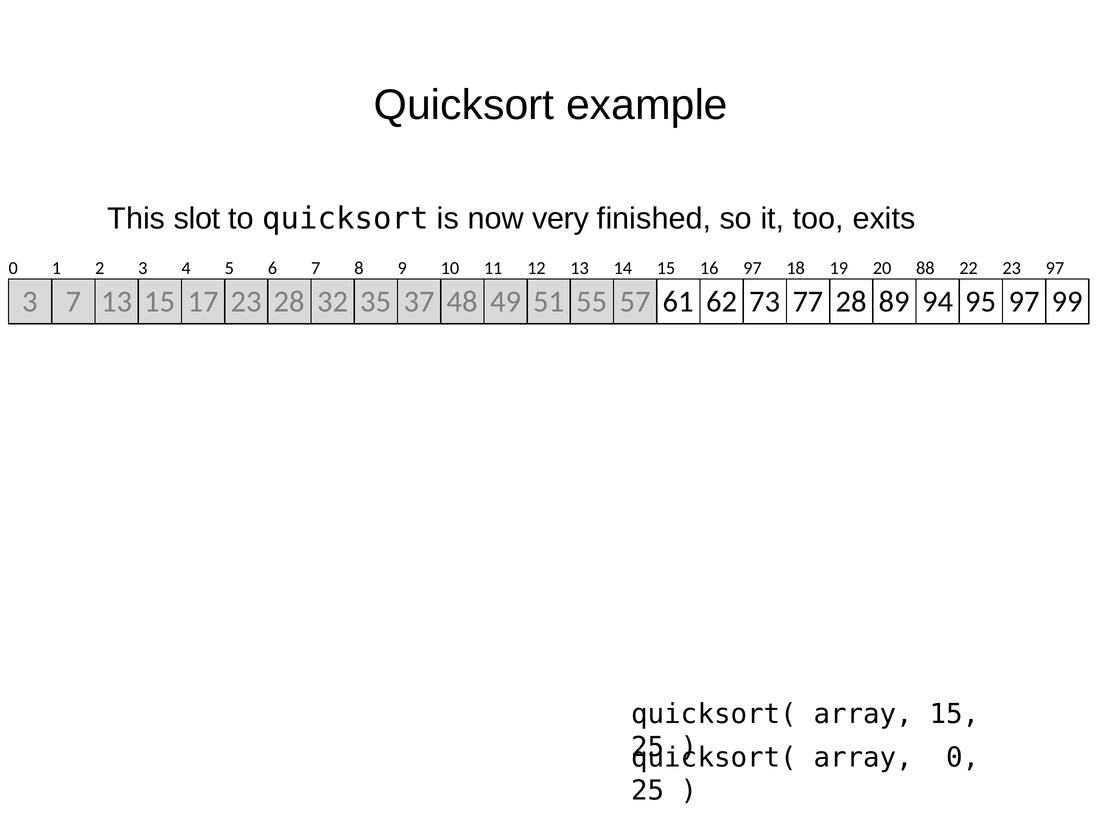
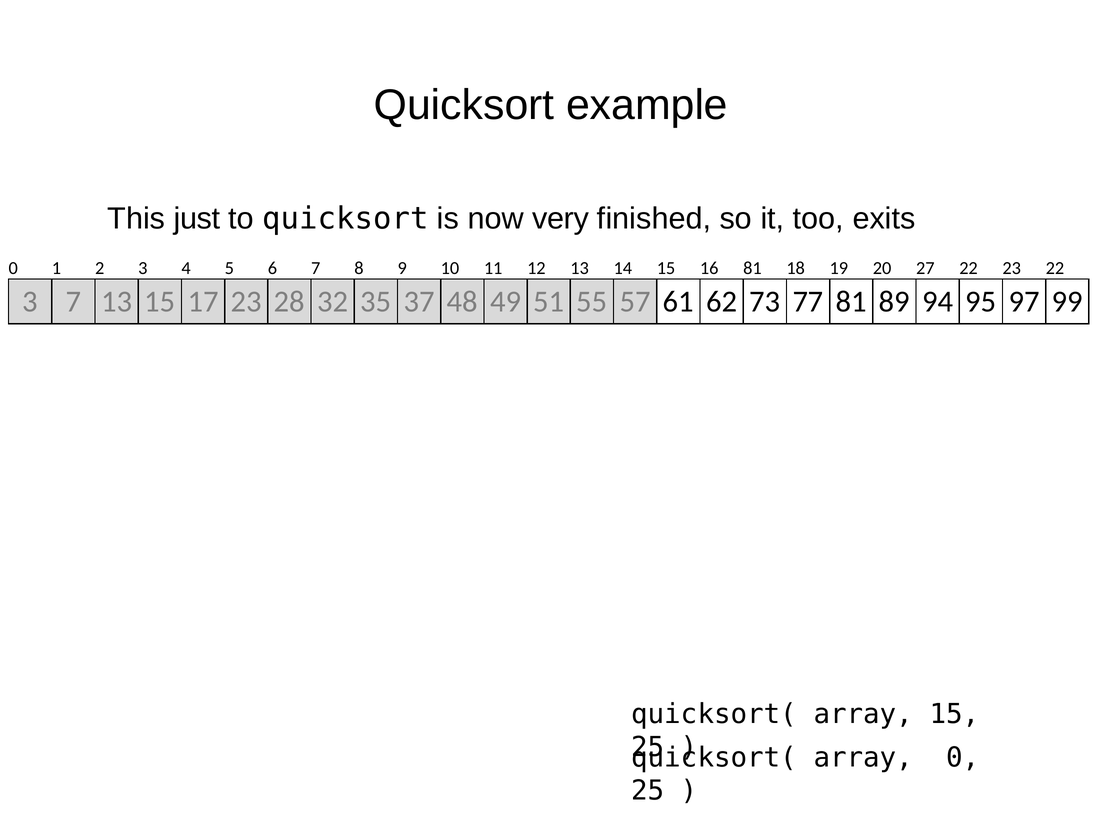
slot: slot -> just (197, 219)
16 97: 97 -> 81 (752, 268)
88: 88 -> 27 (925, 268)
23 97: 97 -> 22 (1055, 268)
77 28: 28 -> 81 (851, 302)
